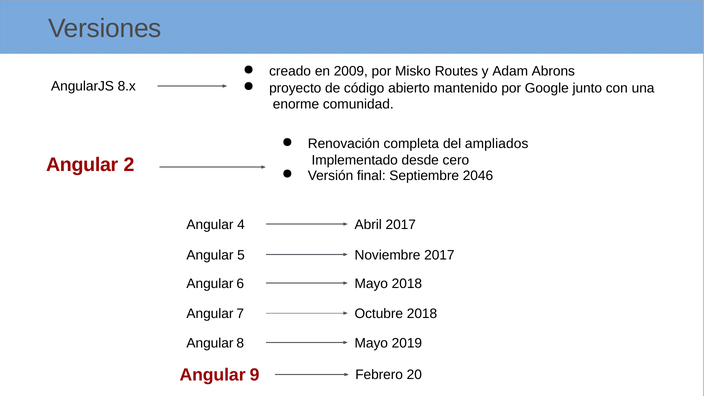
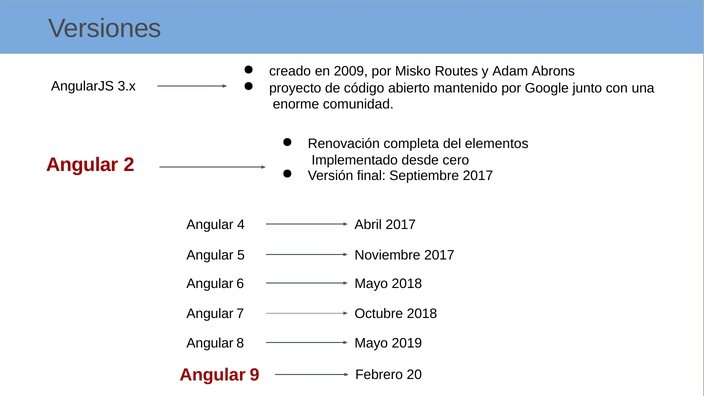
8.x: 8.x -> 3.x (127, 86)
ampliados: ampliados -> elementos (497, 144)
Septiembre 2046: 2046 -> 2017 (478, 176)
